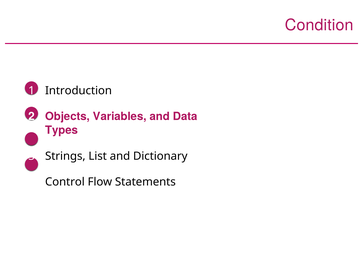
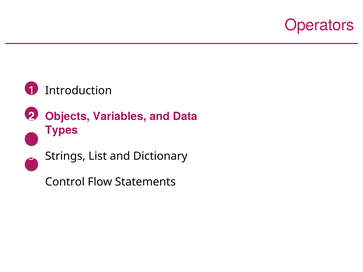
Condition: Condition -> Operators (319, 25)
